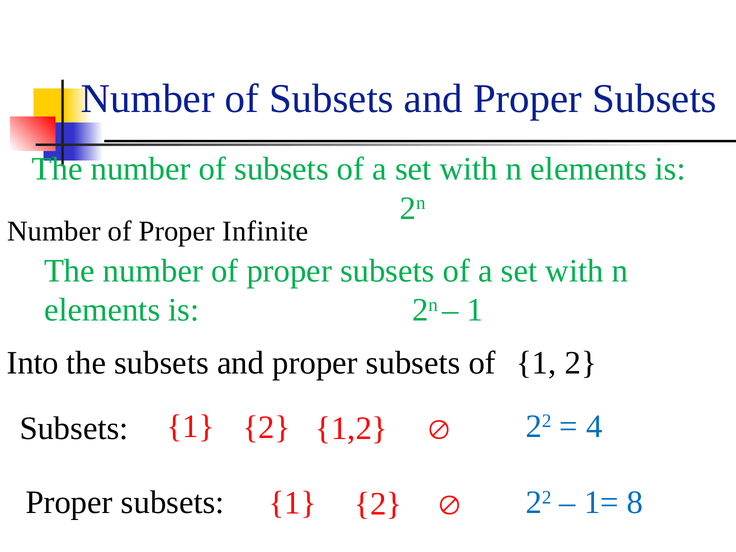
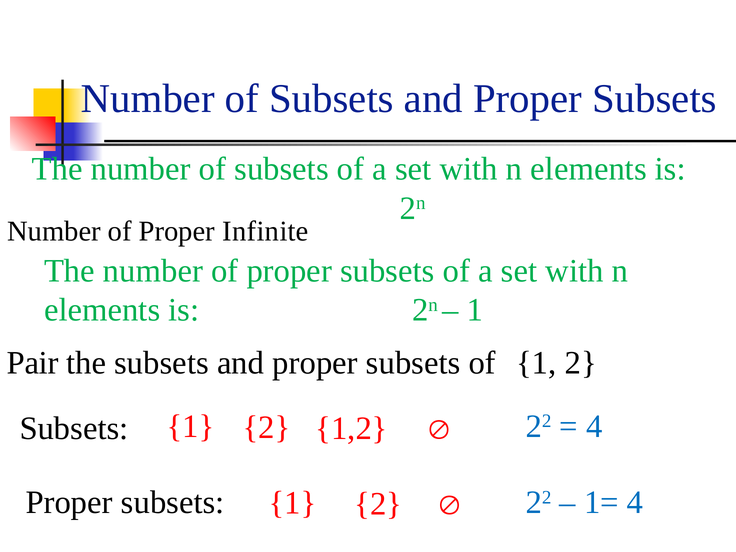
Into: Into -> Pair (33, 363)
1= 8: 8 -> 4 (635, 503)
